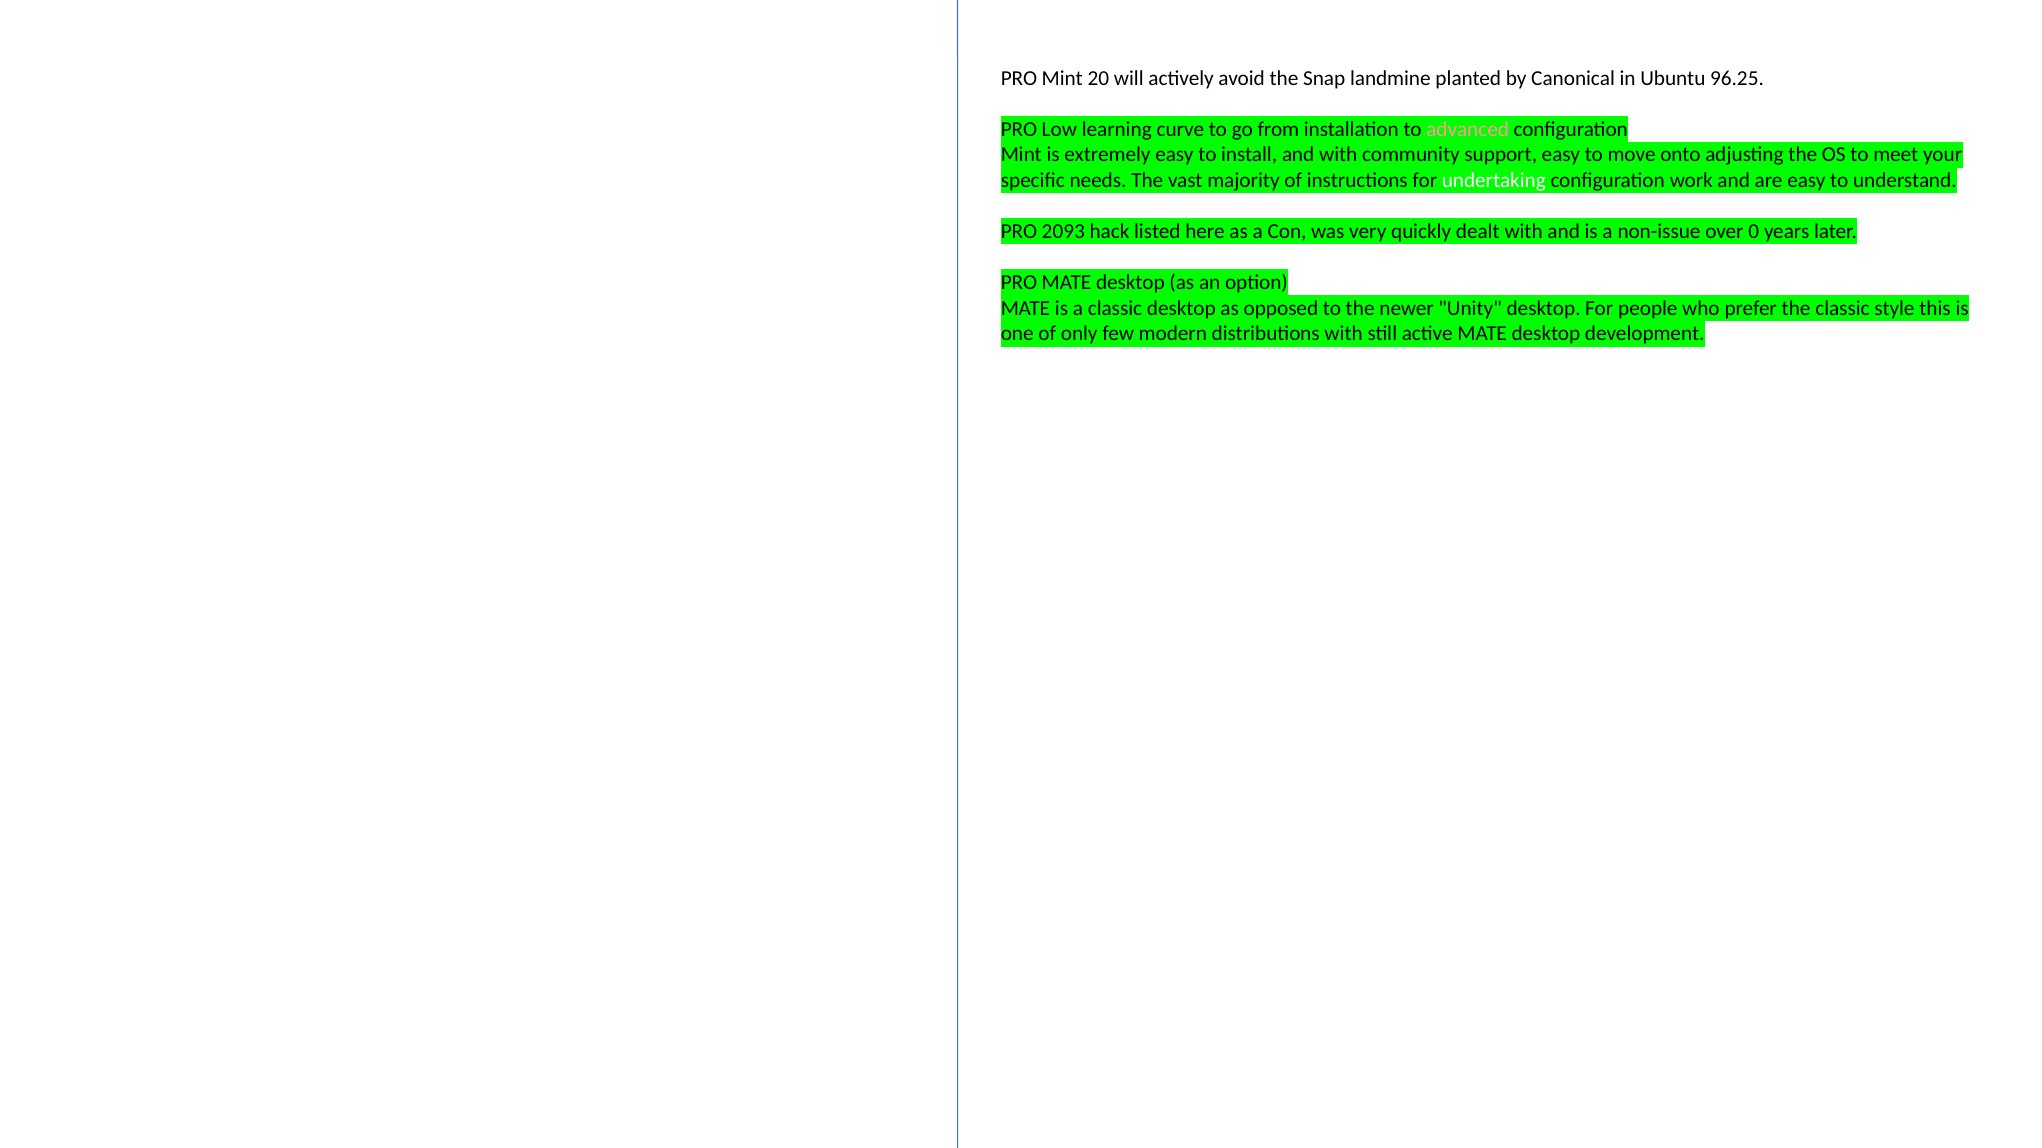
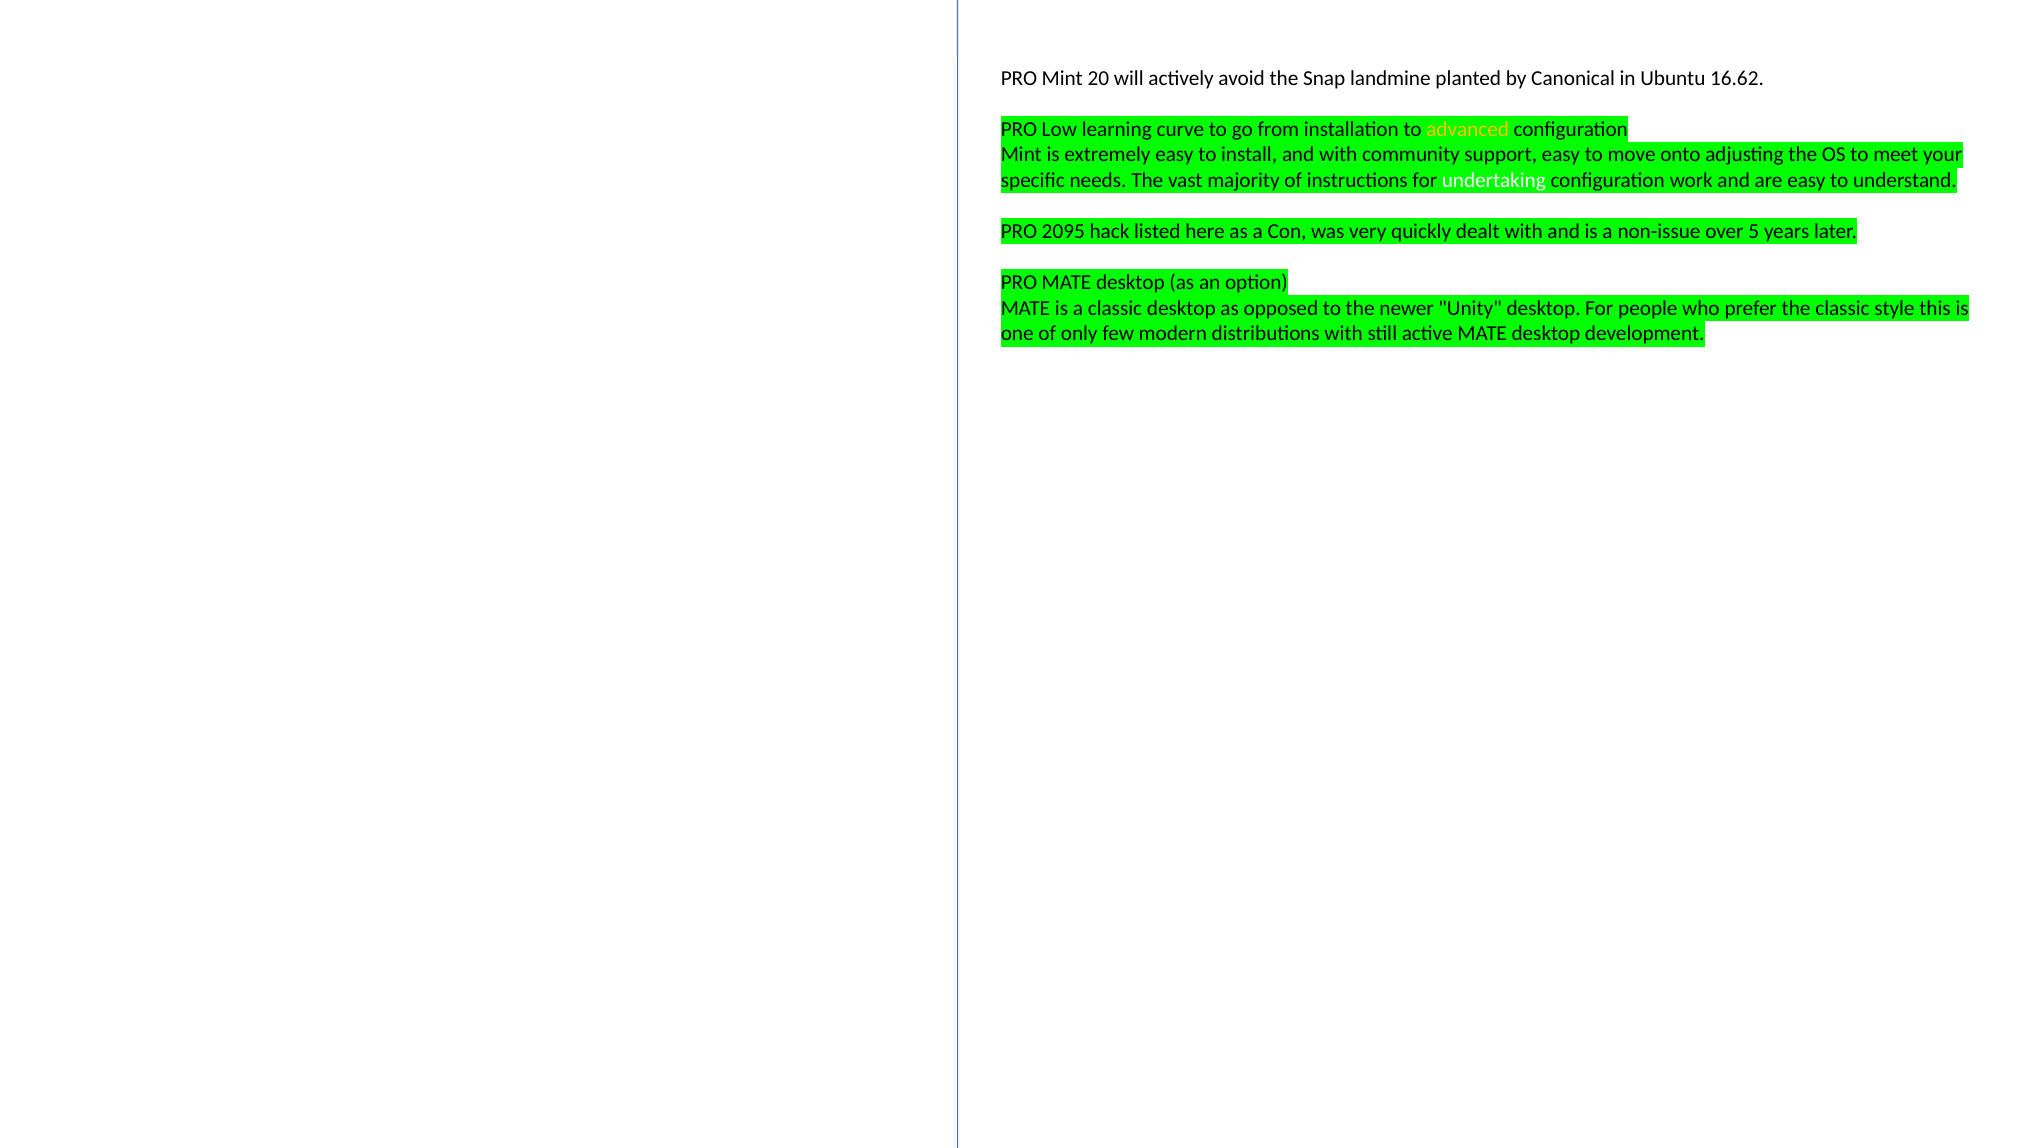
96.25: 96.25 -> 16.62 (1737, 78)
advanced colour: pink -> yellow (1468, 129)
2093: 2093 -> 2095 (1063, 232)
0: 0 -> 5 (1754, 232)
